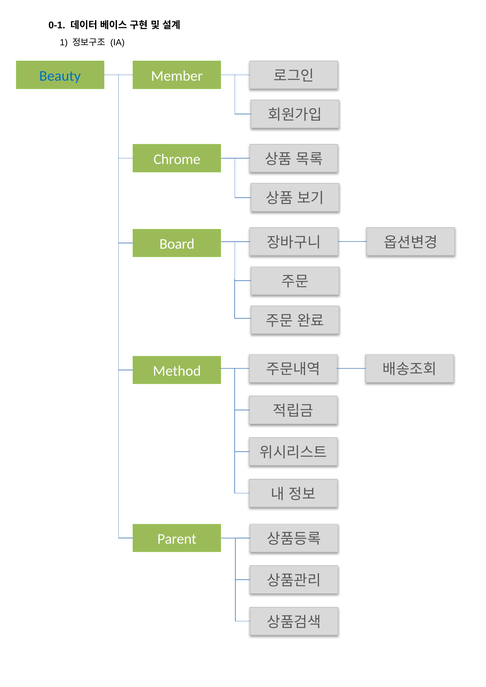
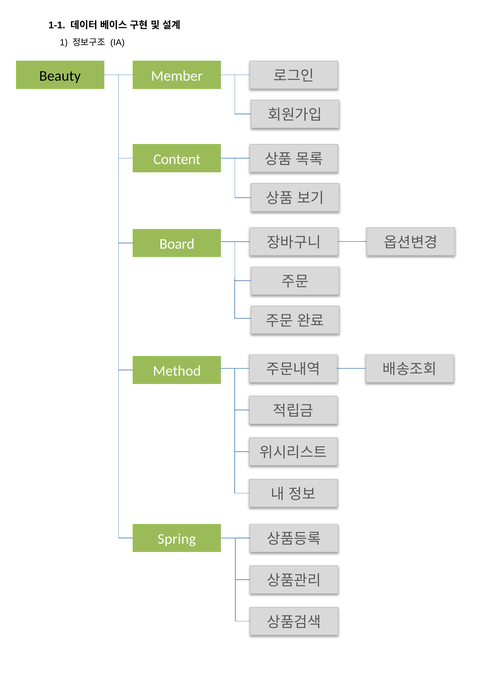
0-1: 0-1 -> 1-1 (57, 25)
Beauty colour: blue -> black (60, 76)
Chrome: Chrome -> Content (177, 159)
Parent: Parent -> Spring (177, 539)
